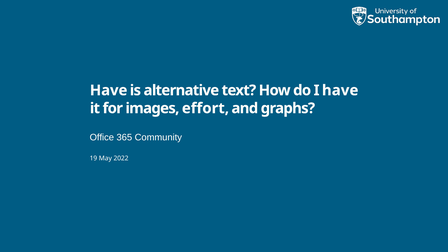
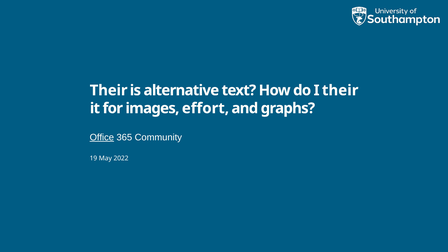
Have: Have -> Their (109, 90)
I have: have -> their (340, 90)
Office underline: none -> present (102, 137)
